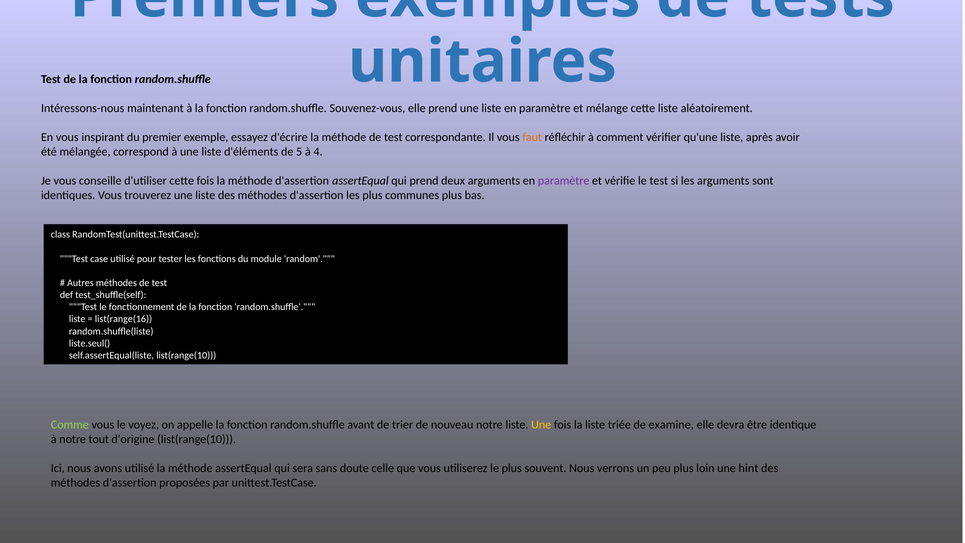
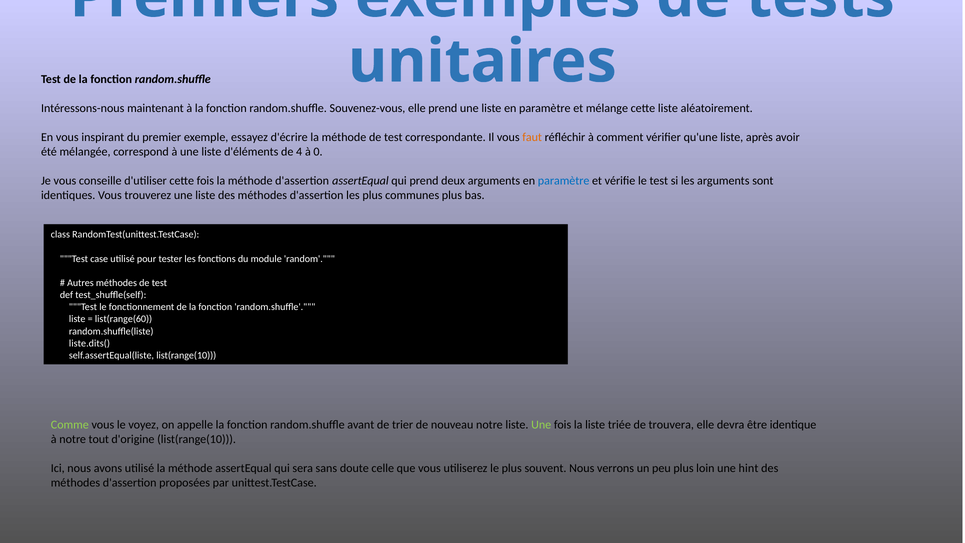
5: 5 -> 4 (299, 152)
4: 4 -> 0 (318, 152)
paramètre colour: purple -> blue (564, 181)
list(range(16: list(range(16 -> list(range(60 (124, 319)
liste.seul(: liste.seul( -> liste.dits( (89, 343)
Une colour: yellow -> light green (541, 425)
examine: examine -> trouvera (671, 425)
